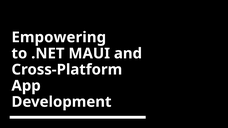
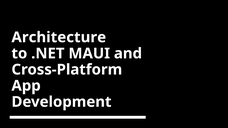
Empowering: Empowering -> Architecture (59, 37)
